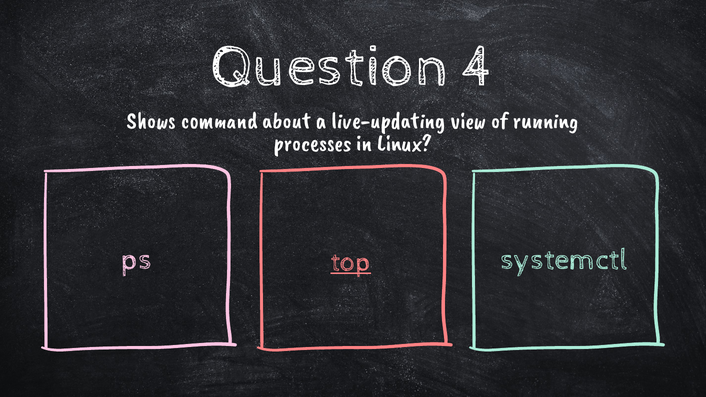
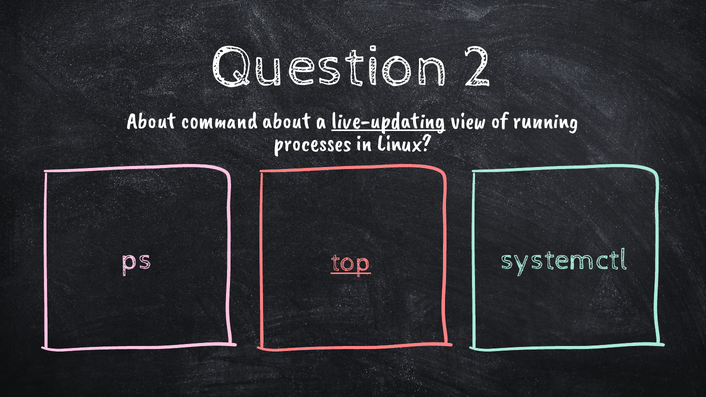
4: 4 -> 2 (479, 66)
Shows: Shows -> About (151, 120)
live-updating underline: none -> present (389, 120)
